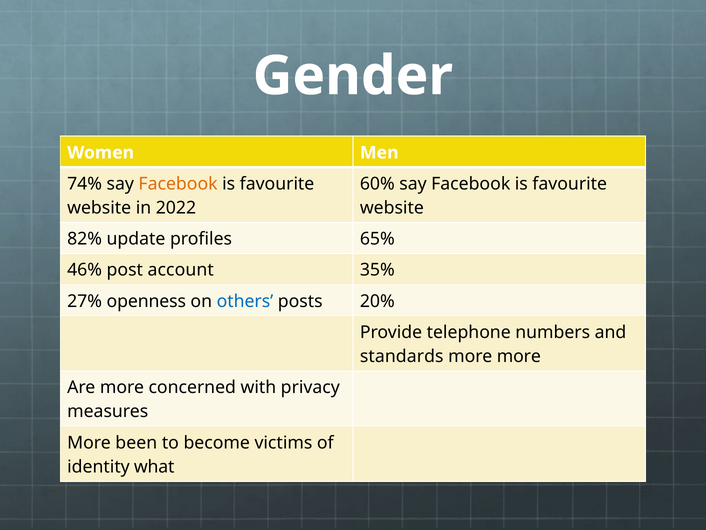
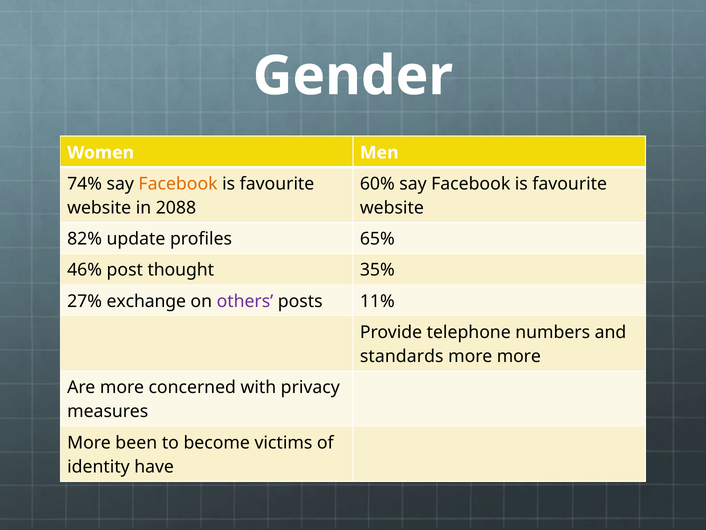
2022: 2022 -> 2088 (176, 208)
account: account -> thought (181, 270)
openness: openness -> exchange (146, 301)
others colour: blue -> purple (245, 301)
20%: 20% -> 11% (377, 301)
what: what -> have (154, 466)
